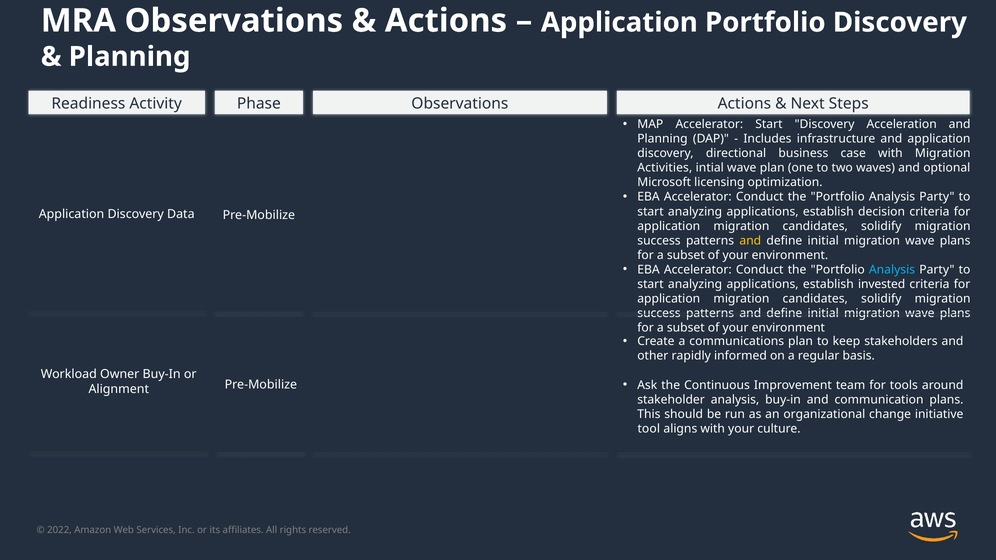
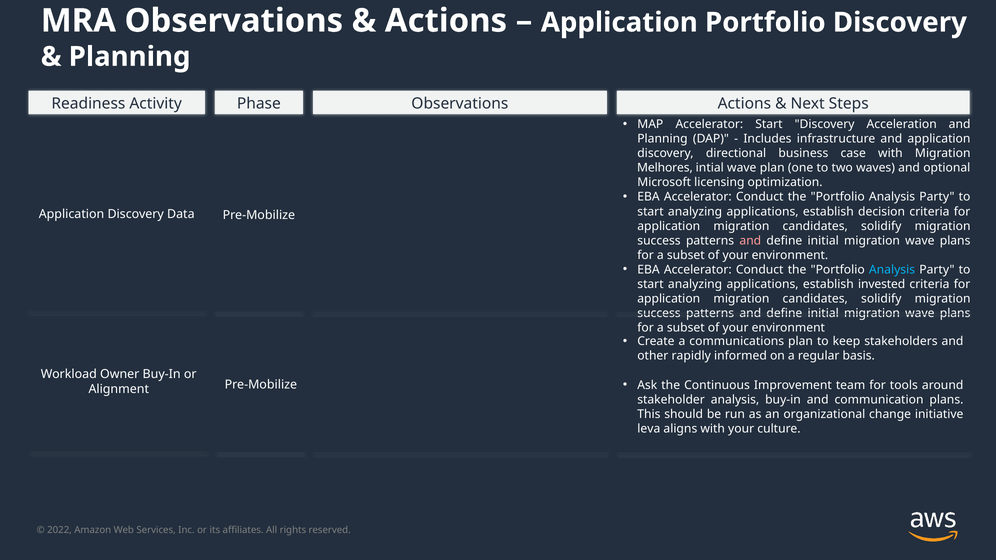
Activities: Activities -> Melhores (665, 168)
and colour: yellow -> pink (750, 241)
tool: tool -> leva (649, 429)
